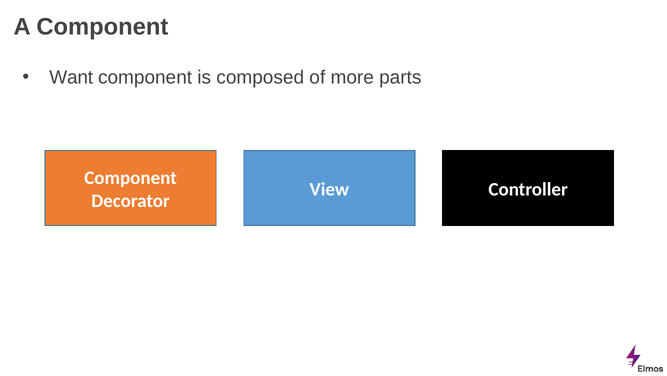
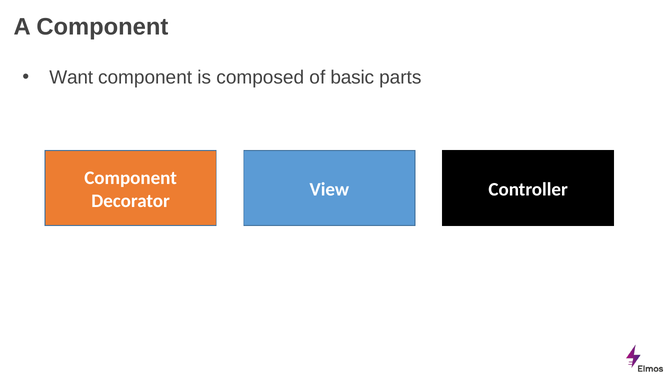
more: more -> basic (352, 78)
